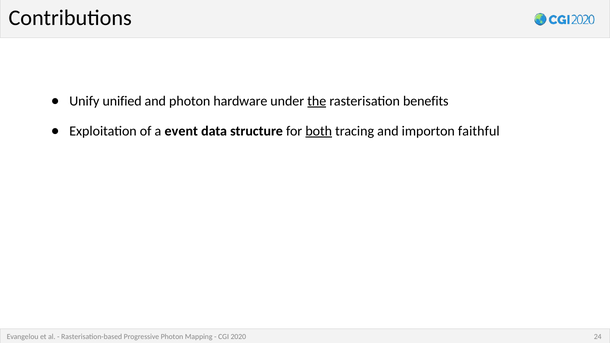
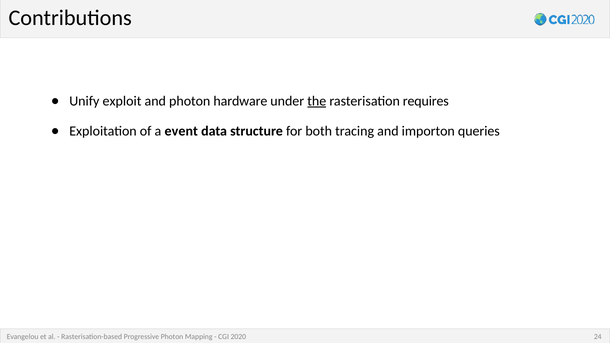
unified: unified -> exploit (122, 101)
benefits: benefits -> requires (426, 101)
both underline: present -> none (319, 131)
faithful: faithful -> queries (479, 131)
